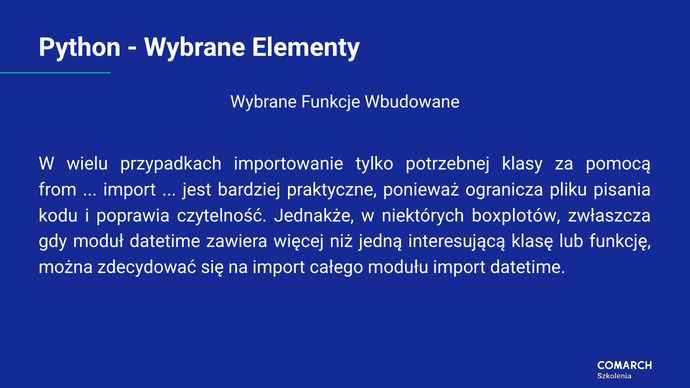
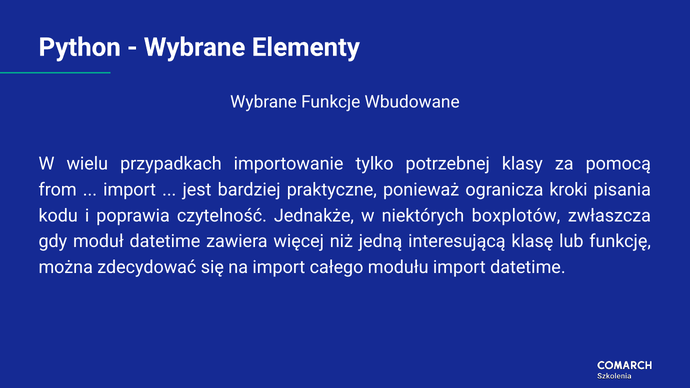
pliku: pliku -> kroki (569, 190)
